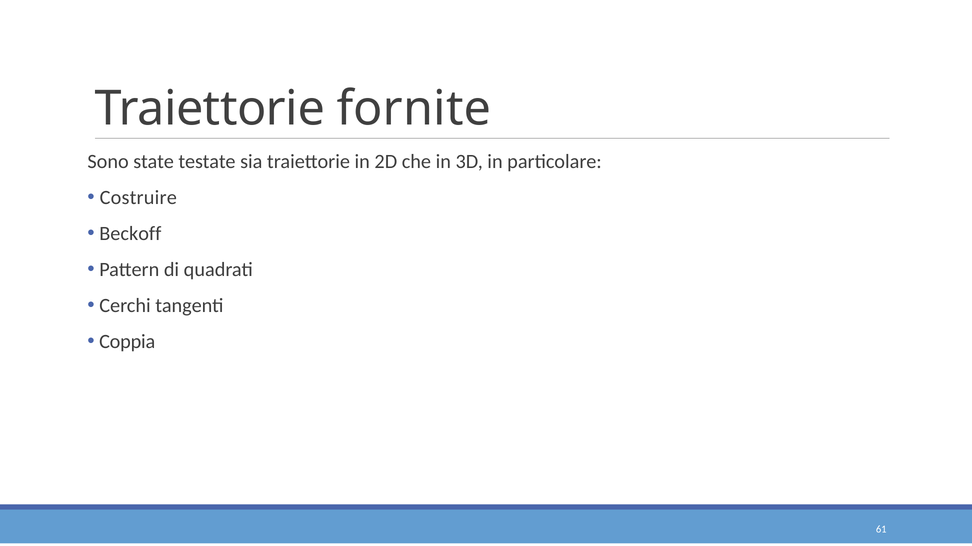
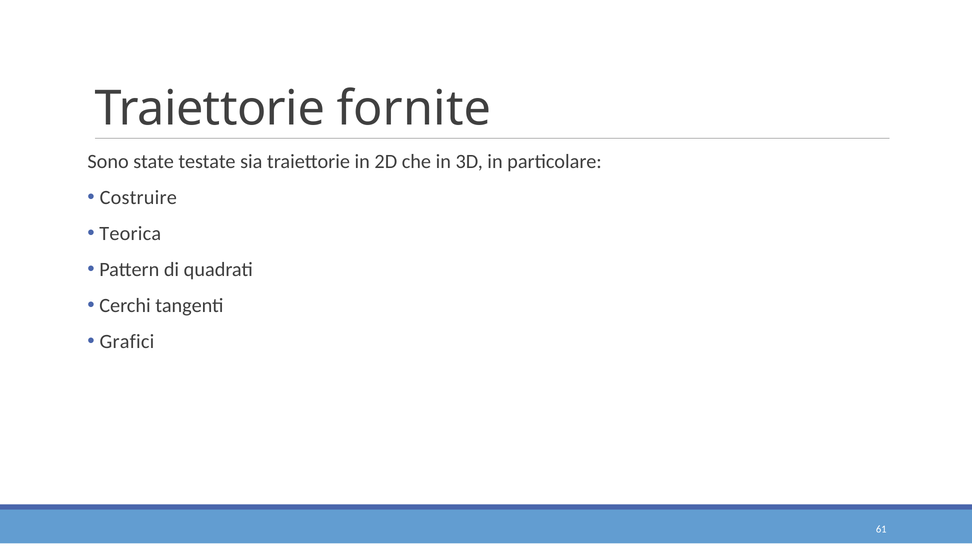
Beckoff: Beckoff -> Teorica (130, 234)
Coppia: Coppia -> Grafici (127, 342)
